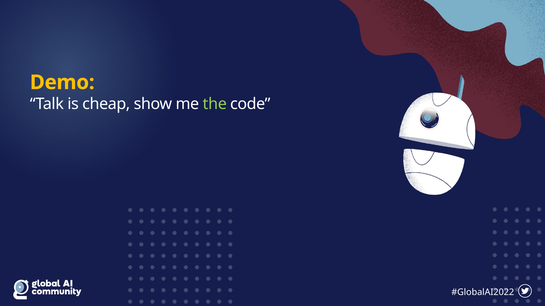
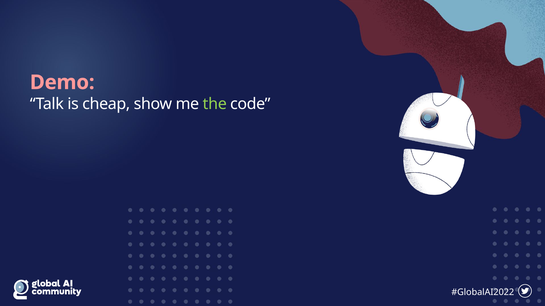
Demo colour: yellow -> pink (62, 83)
